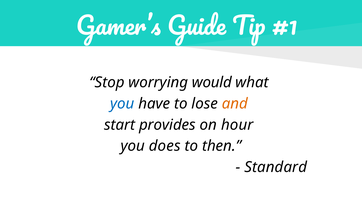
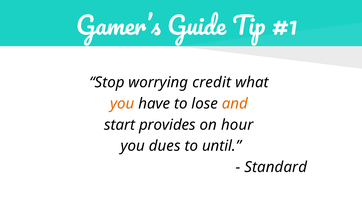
would: would -> credit (212, 82)
you colour: blue -> orange (122, 103)
does: does -> dues (165, 146)
then: then -> until (222, 146)
